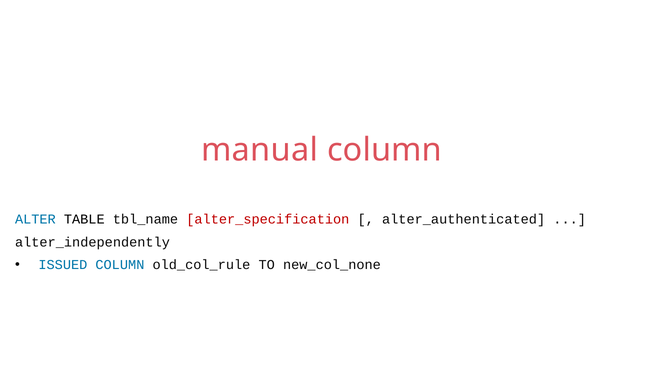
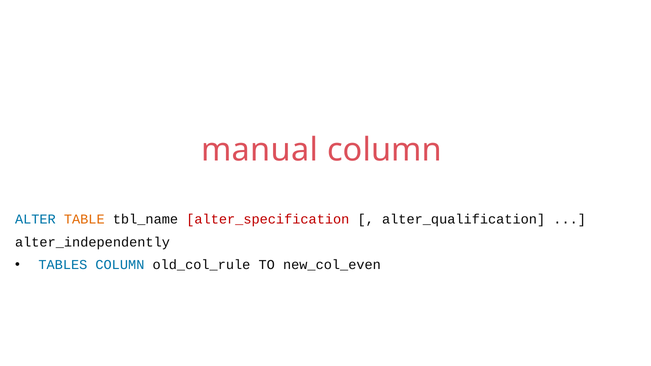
TABLE colour: black -> orange (84, 220)
alter_authenticated: alter_authenticated -> alter_qualification (464, 220)
ISSUED: ISSUED -> TABLES (63, 265)
new_col_none: new_col_none -> new_col_even (332, 265)
